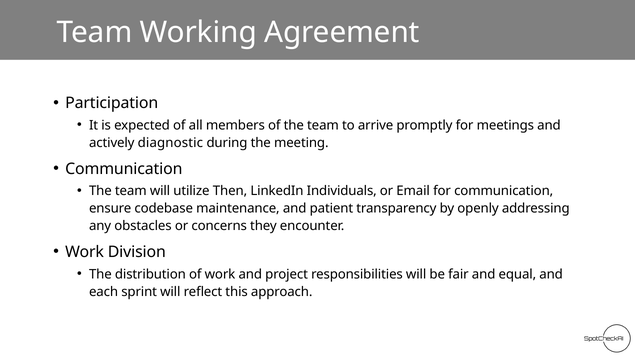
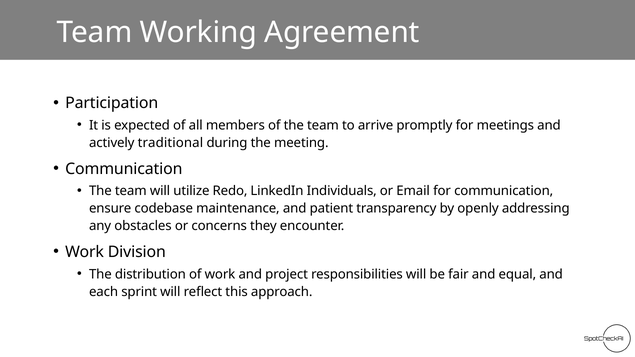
diagnostic: diagnostic -> traditional (170, 143)
Then: Then -> Redo (230, 191)
